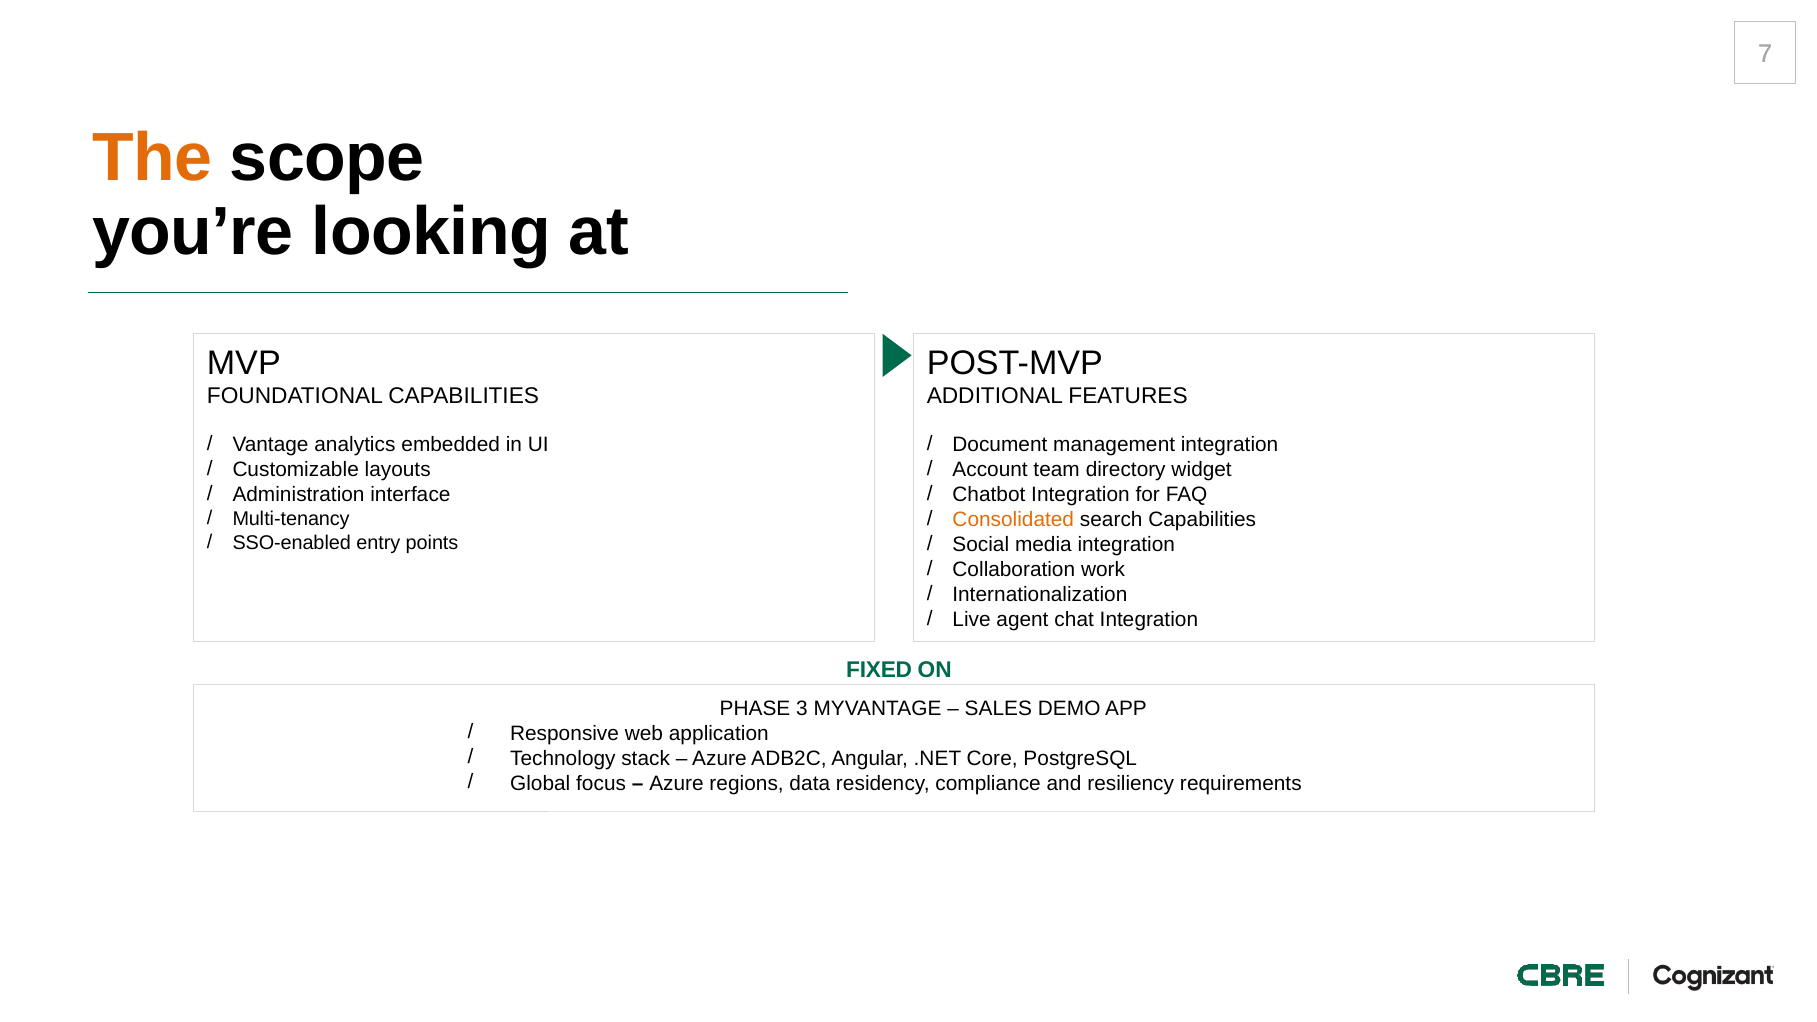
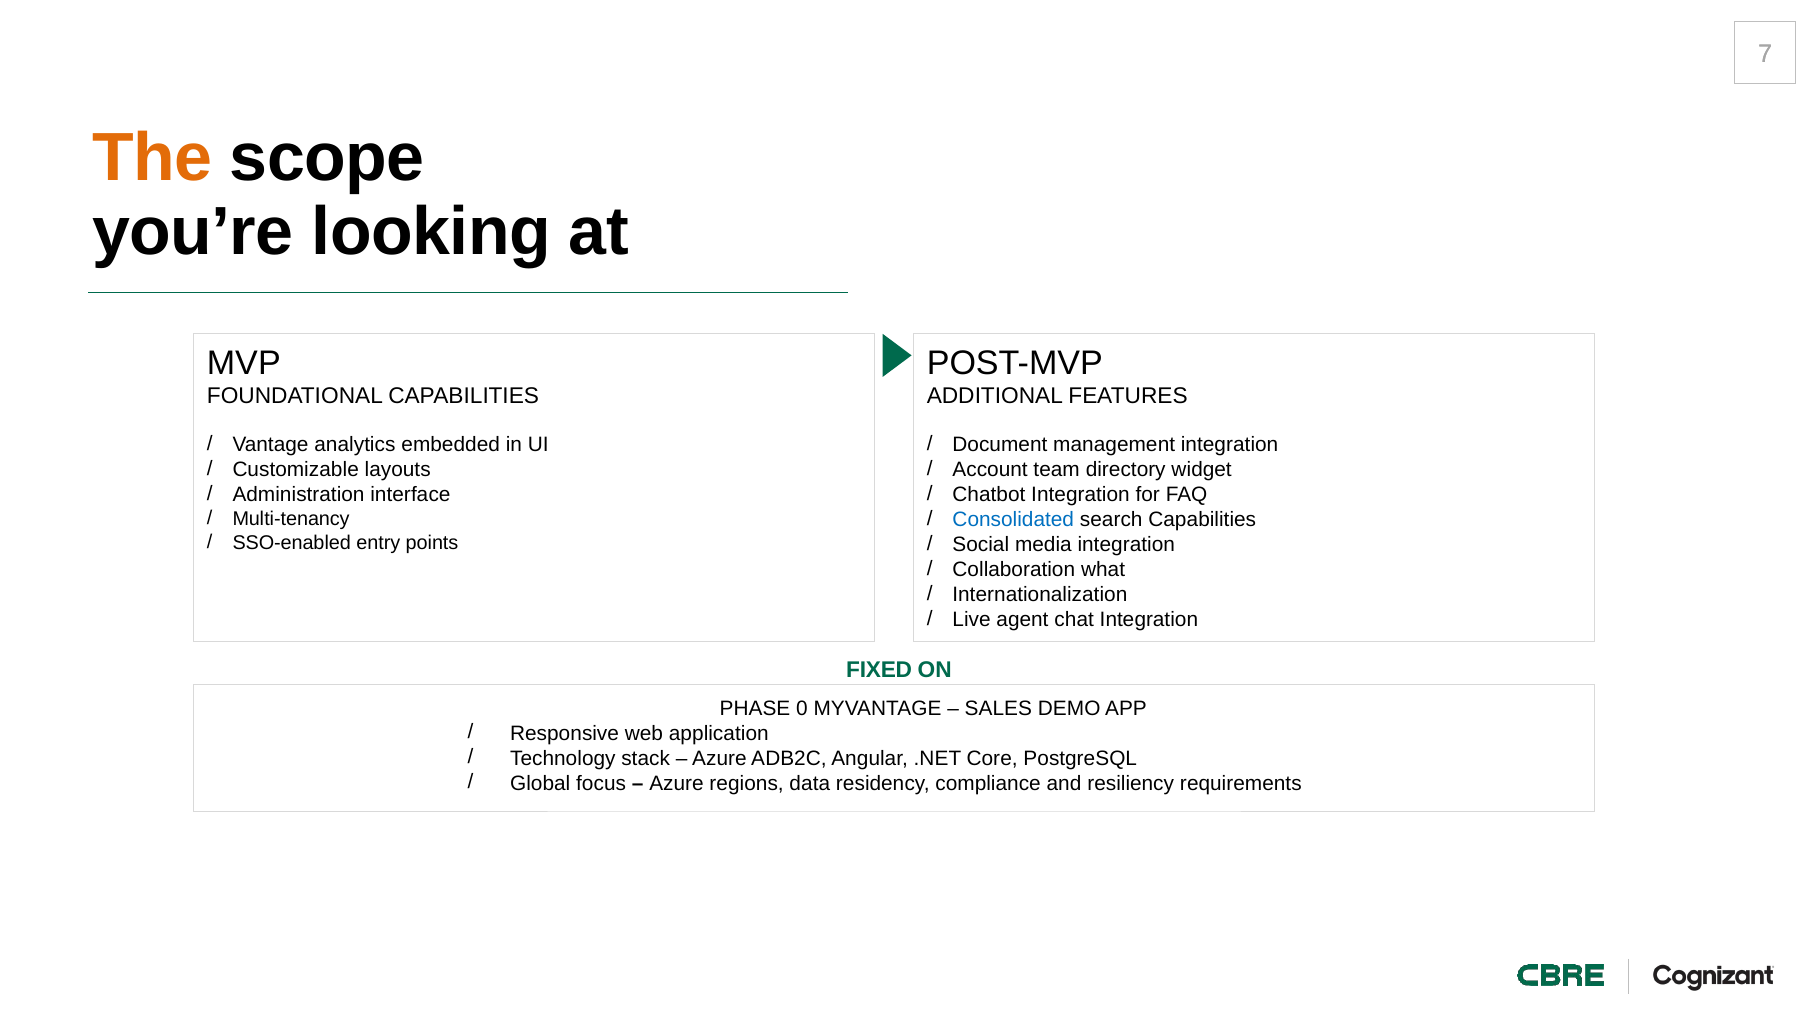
Consolidated colour: orange -> blue (1013, 520)
work: work -> what (1103, 570)
3: 3 -> 0 (802, 708)
